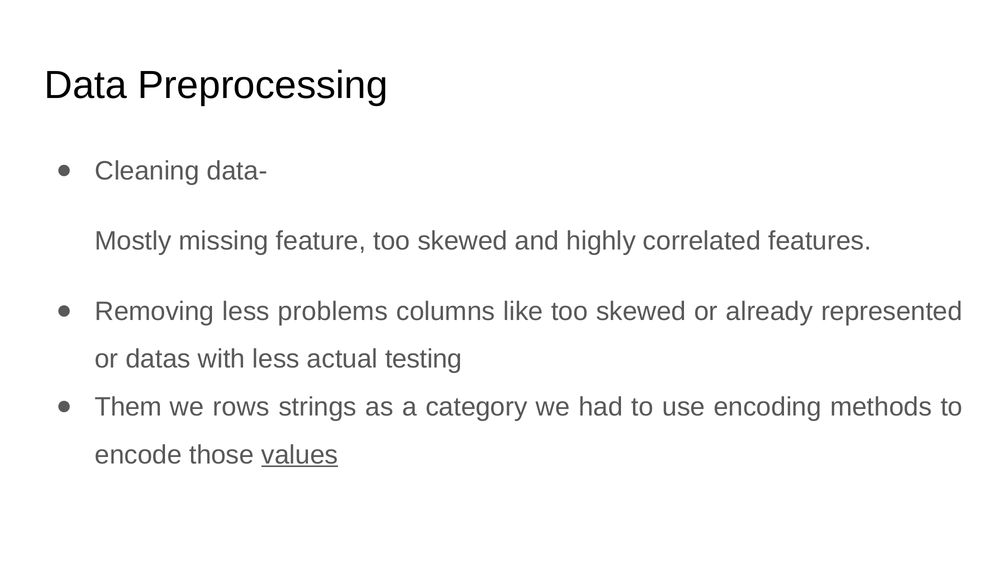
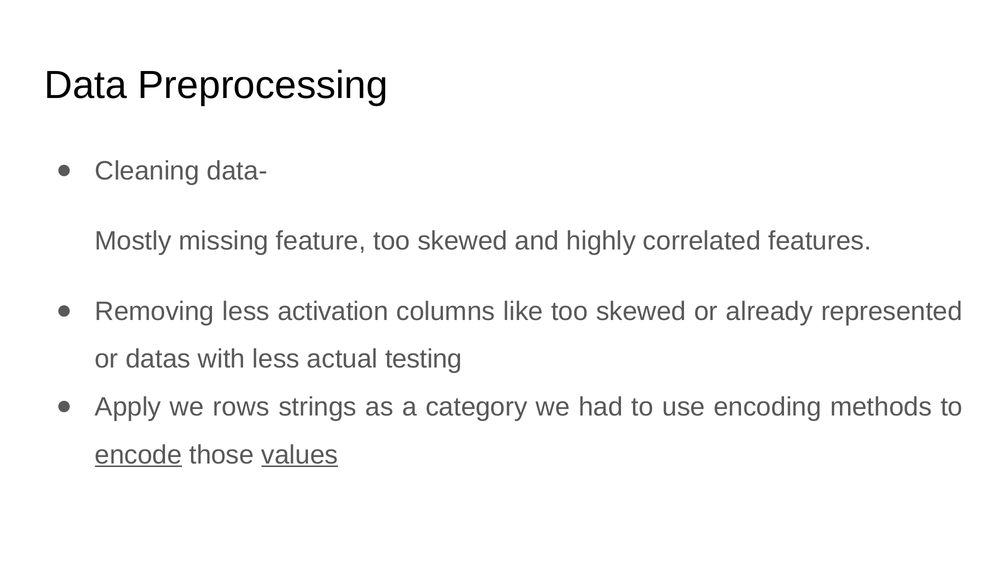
problems: problems -> activation (333, 311)
Them: Them -> Apply (128, 407)
encode underline: none -> present (138, 455)
